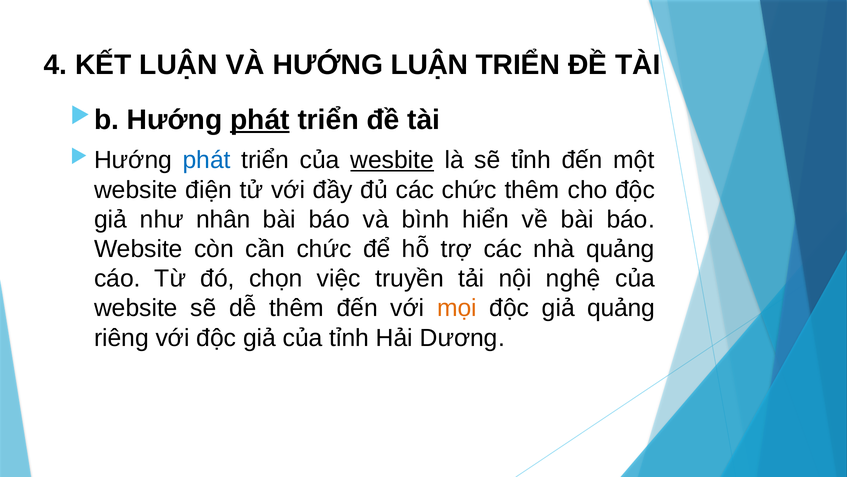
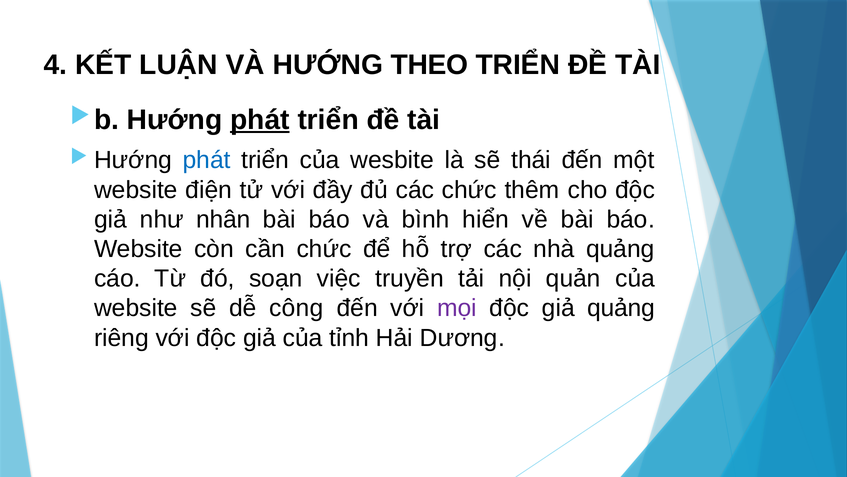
HƯỚNG LUẬN: LUẬN -> THEO (429, 65)
wesbite underline: present -> none (392, 160)
sẽ tỉnh: tỉnh -> thái (531, 160)
chọn: chọn -> soạn (276, 278)
nghệ: nghệ -> quản (573, 278)
dễ thêm: thêm -> công (296, 308)
mọi colour: orange -> purple (457, 308)
